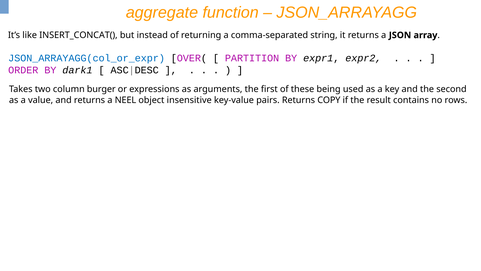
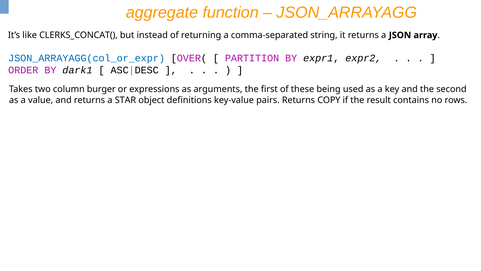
INSERT_CONCAT(: INSERT_CONCAT( -> CLERKS_CONCAT( (78, 35)
NEEL: NEEL -> STAR (125, 100)
insensitive: insensitive -> definitions (189, 100)
